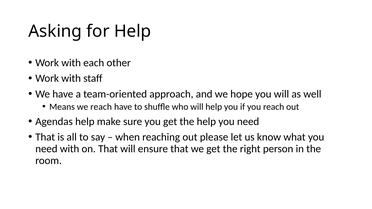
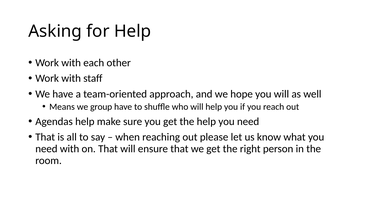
we reach: reach -> group (101, 107)
